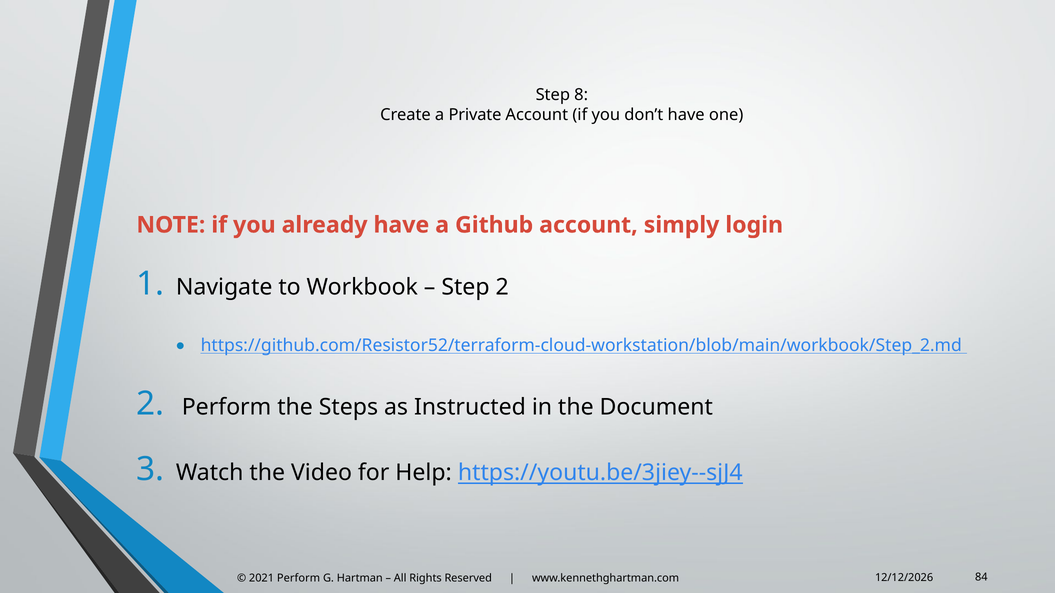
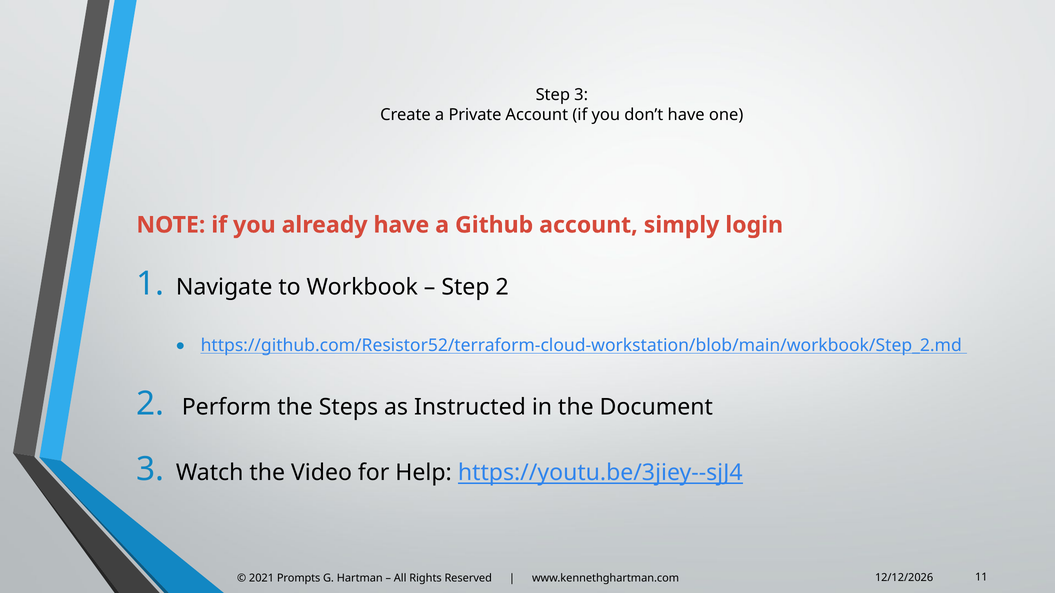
Step 8: 8 -> 3 (581, 95)
84: 84 -> 11 (981, 578)
2021 Perform: Perform -> Prompts (299, 578)
